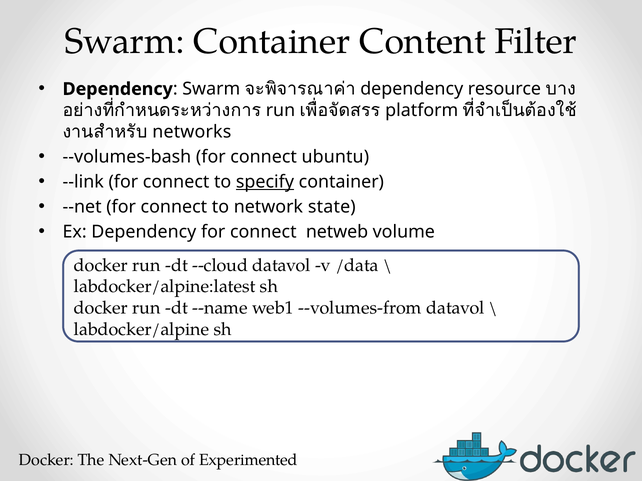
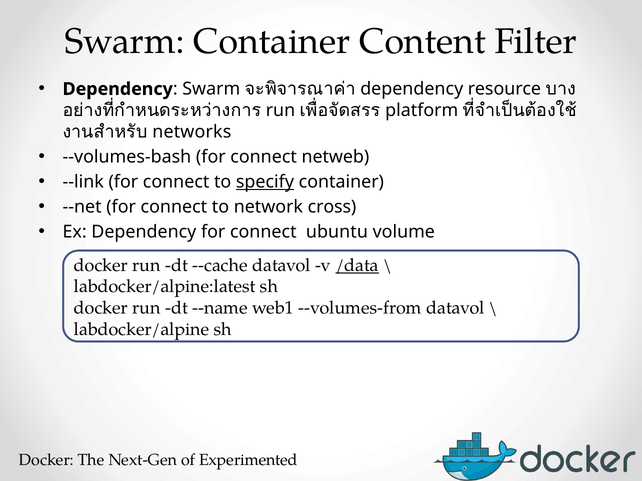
ubuntu: ubuntu -> netweb (335, 157)
state: state -> cross (332, 207)
netweb: netweb -> ubuntu (337, 232)
--cloud: --cloud -> --cache (220, 265)
/data underline: none -> present (357, 265)
